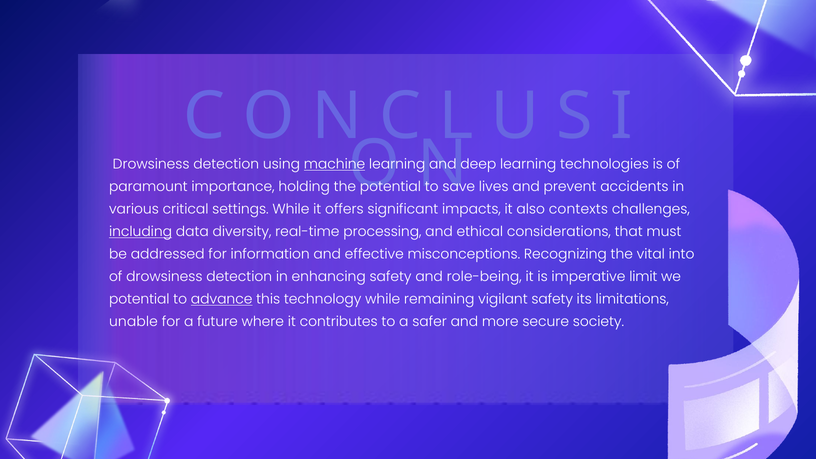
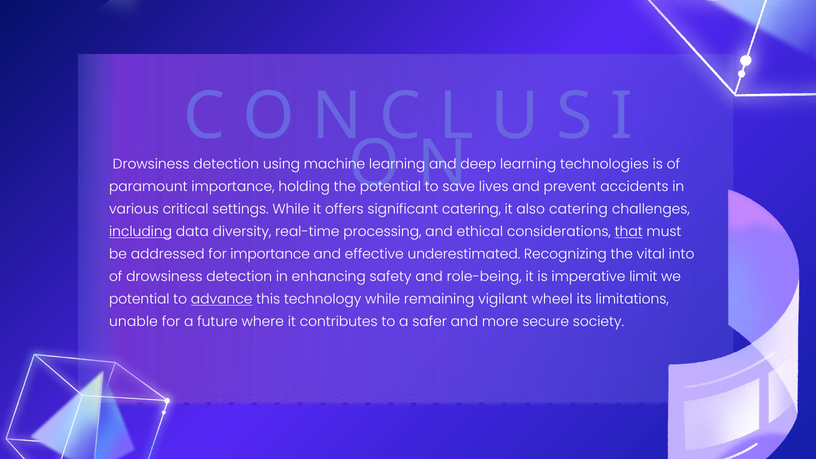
machine underline: present -> none (335, 164)
significant impacts: impacts -> catering (471, 209)
also contexts: contexts -> catering (578, 209)
that underline: none -> present (629, 232)
for information: information -> importance (270, 254)
misconceptions: misconceptions -> underestimated (464, 254)
vigilant safety: safety -> wheel (552, 299)
